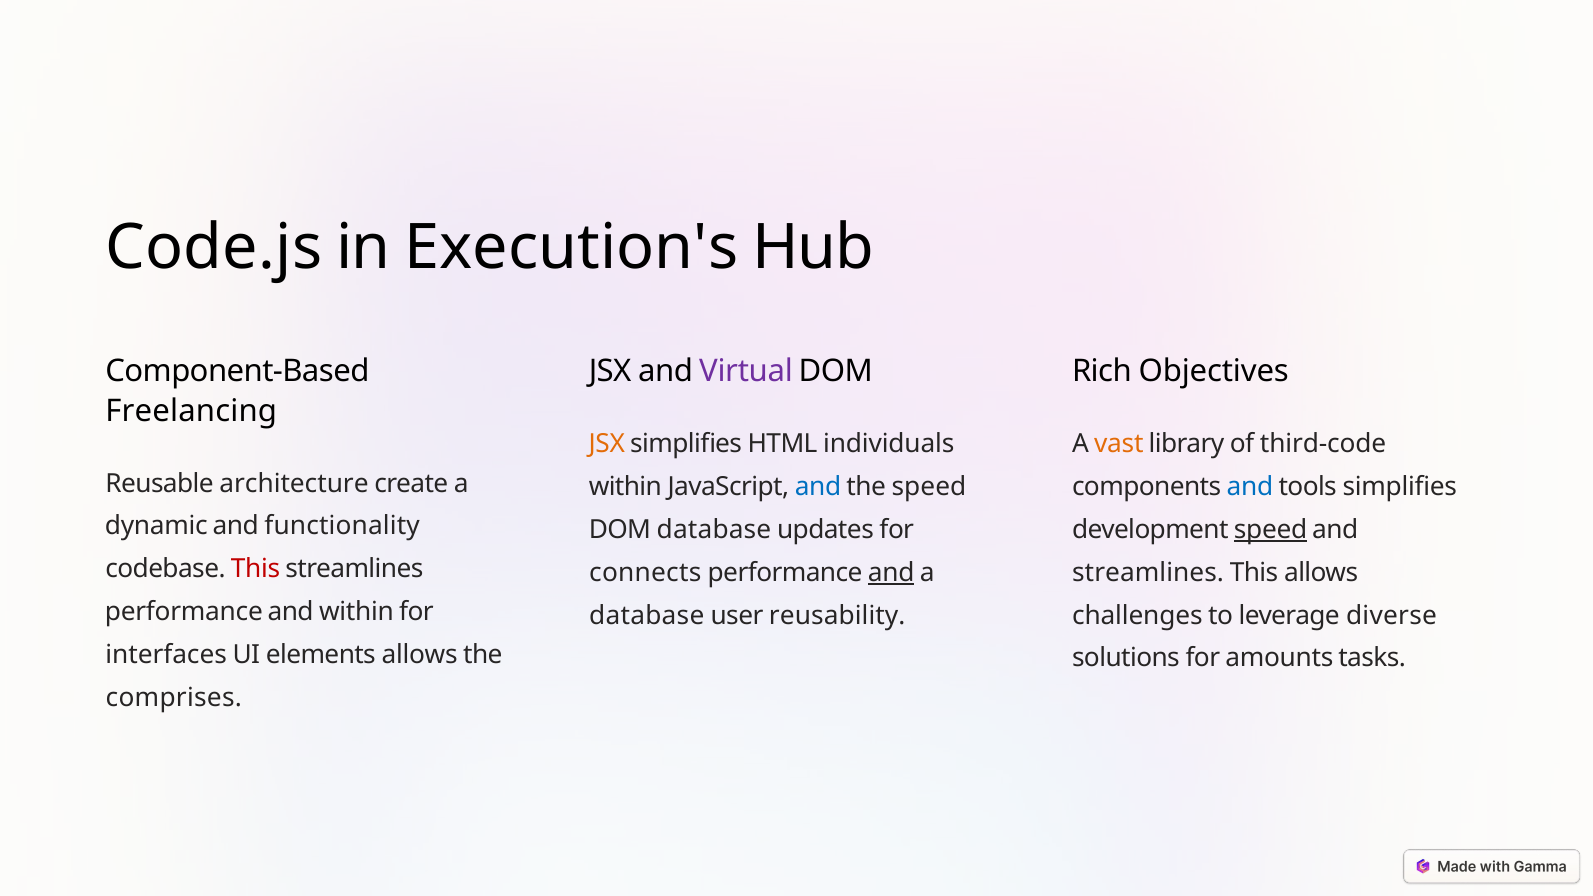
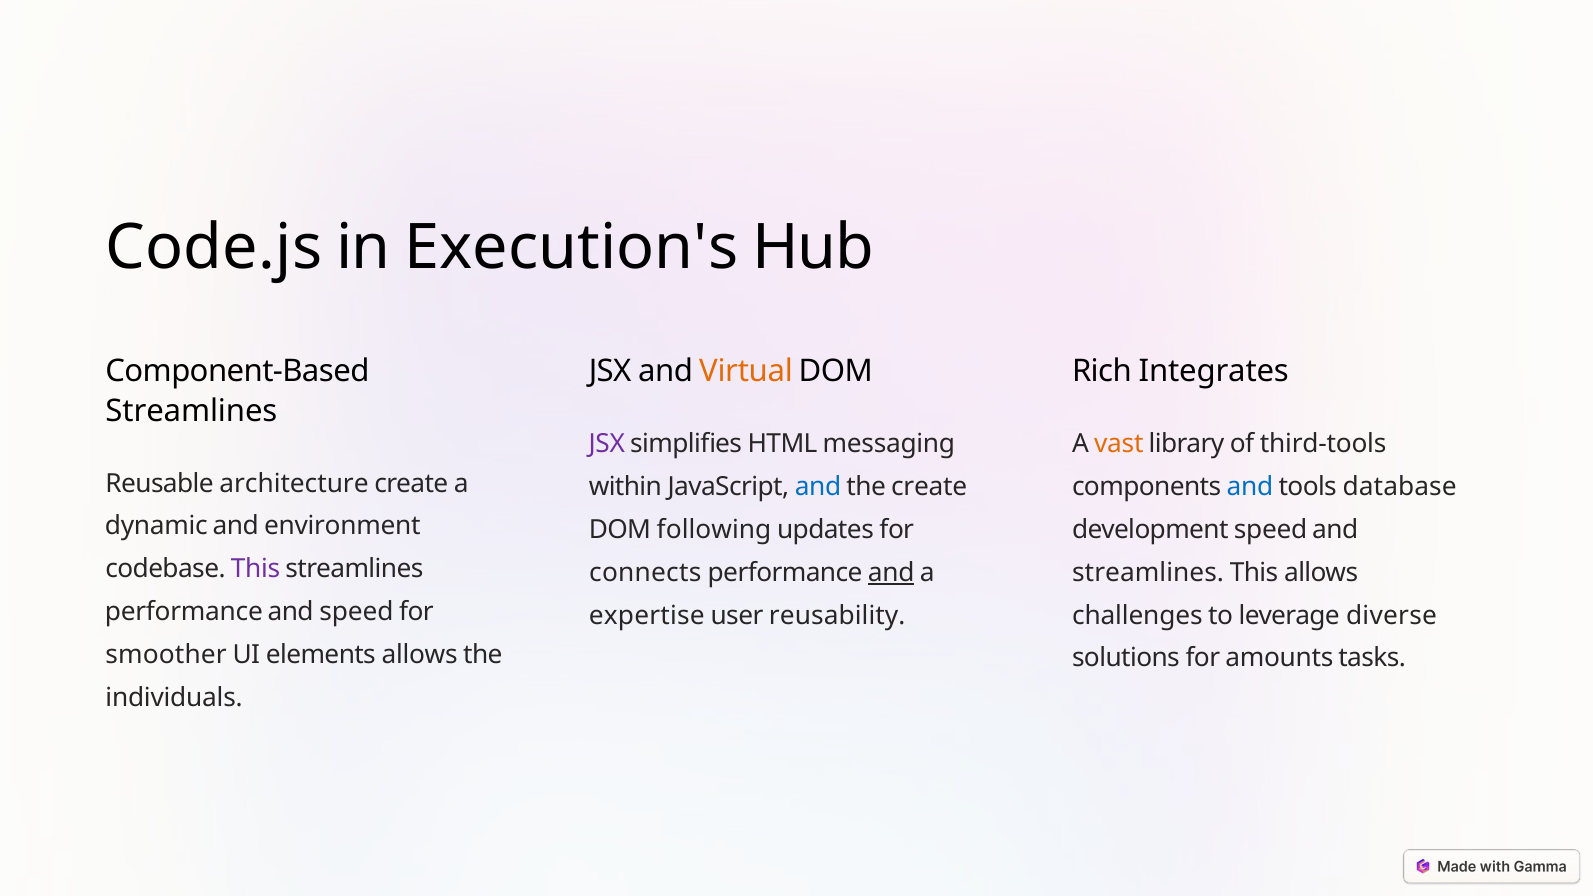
Virtual colour: purple -> orange (746, 371)
Objectives: Objectives -> Integrates (1214, 371)
Freelancing: Freelancing -> Streamlines (191, 411)
JSX colour: orange -> purple (607, 444)
individuals: individuals -> messaging (889, 444)
third-code: third-code -> third-tools (1323, 444)
the speed: speed -> create (929, 487)
tools simplifies: simplifies -> database (1400, 487)
functionality: functionality -> environment (342, 526)
DOM database: database -> following (714, 530)
speed underline: present -> none (1271, 530)
This colour: red -> purple (256, 569)
and within: within -> speed (356, 612)
database: database -> expertise (647, 615)
interfaces: interfaces -> smoother (166, 655)
comprises: comprises -> individuals (174, 698)
